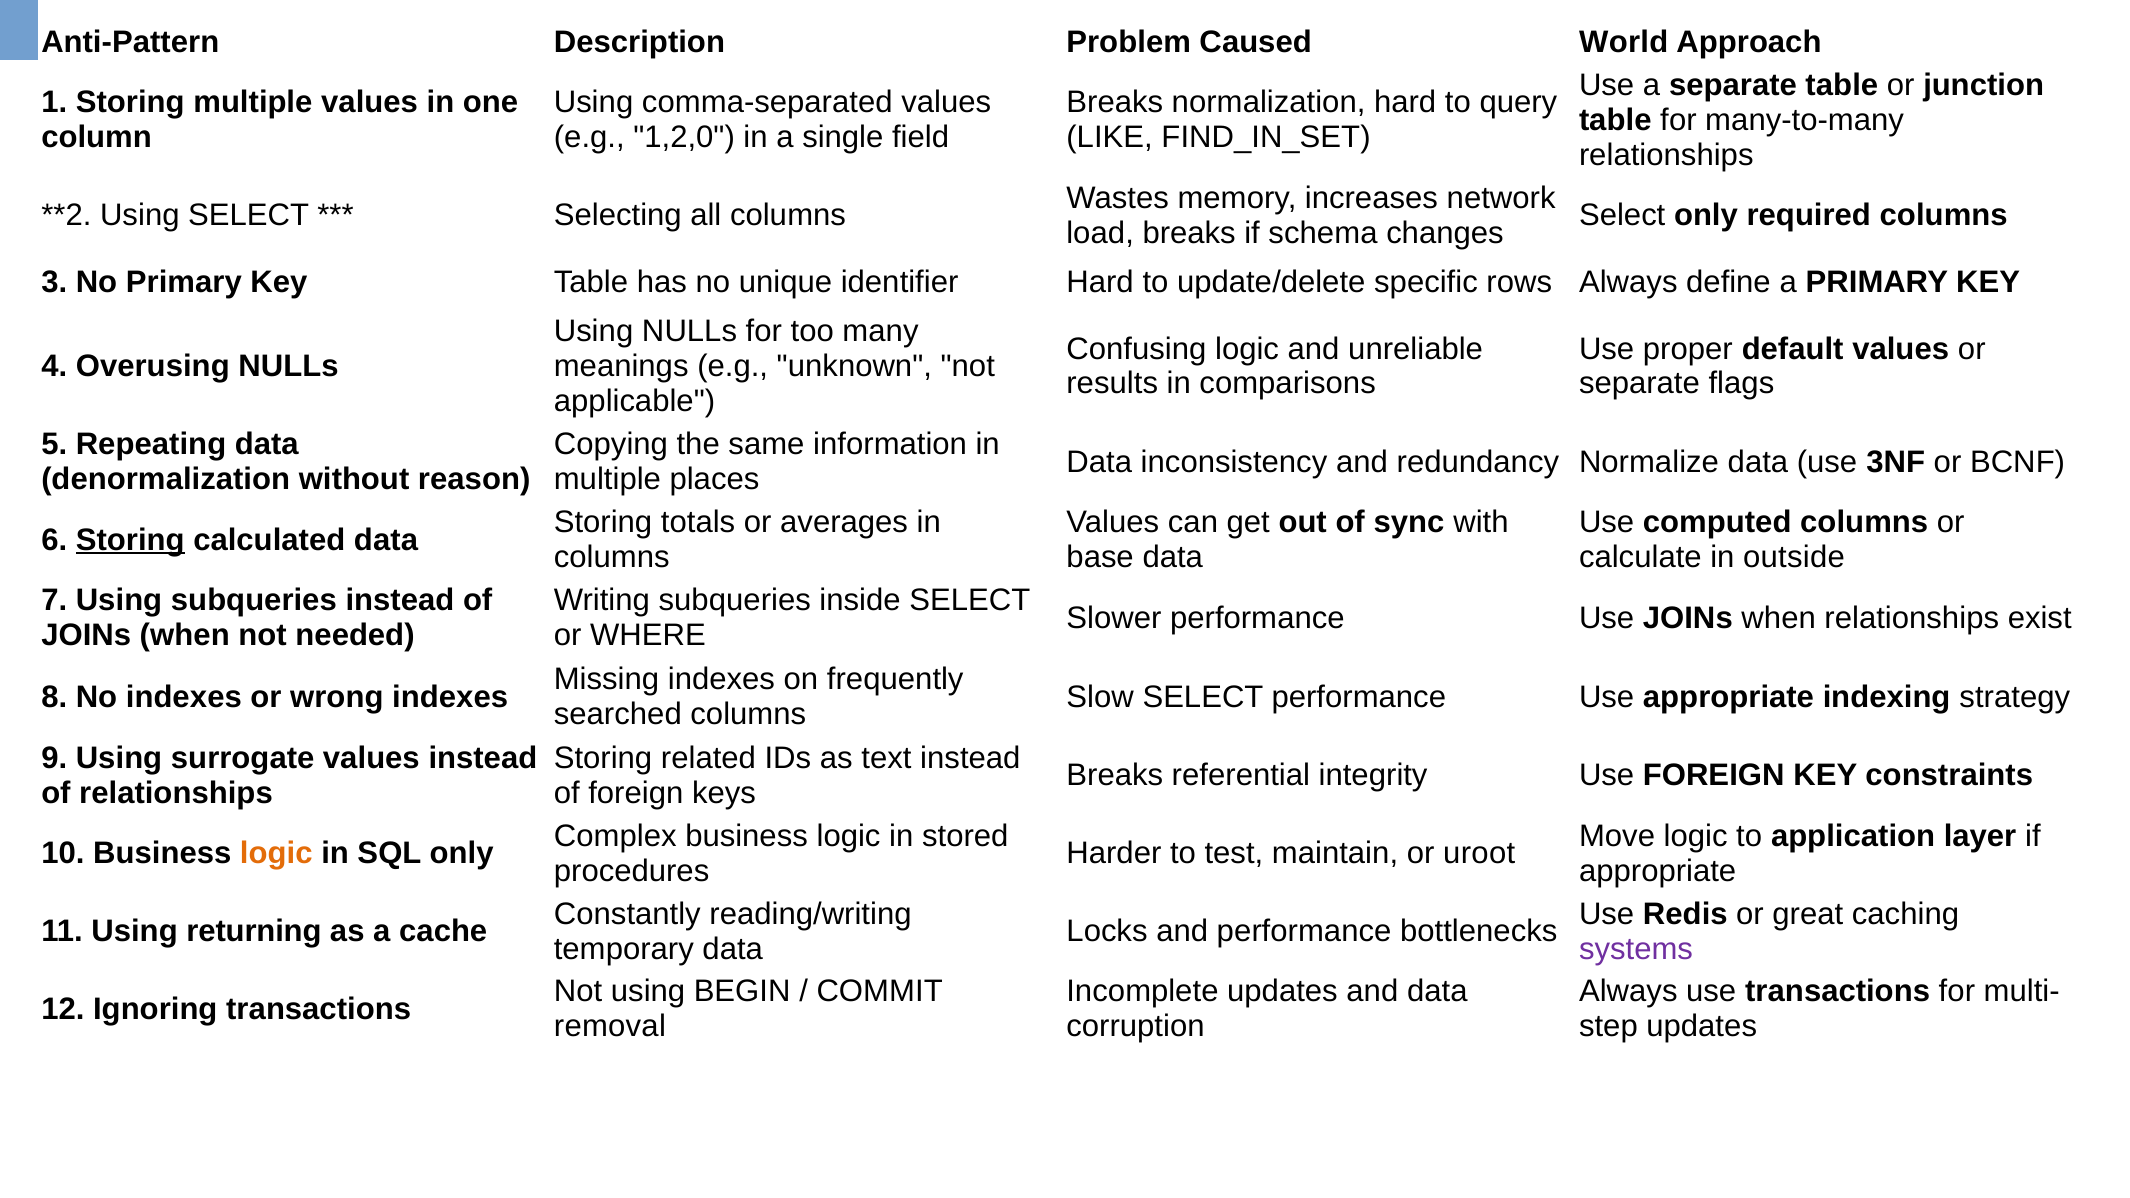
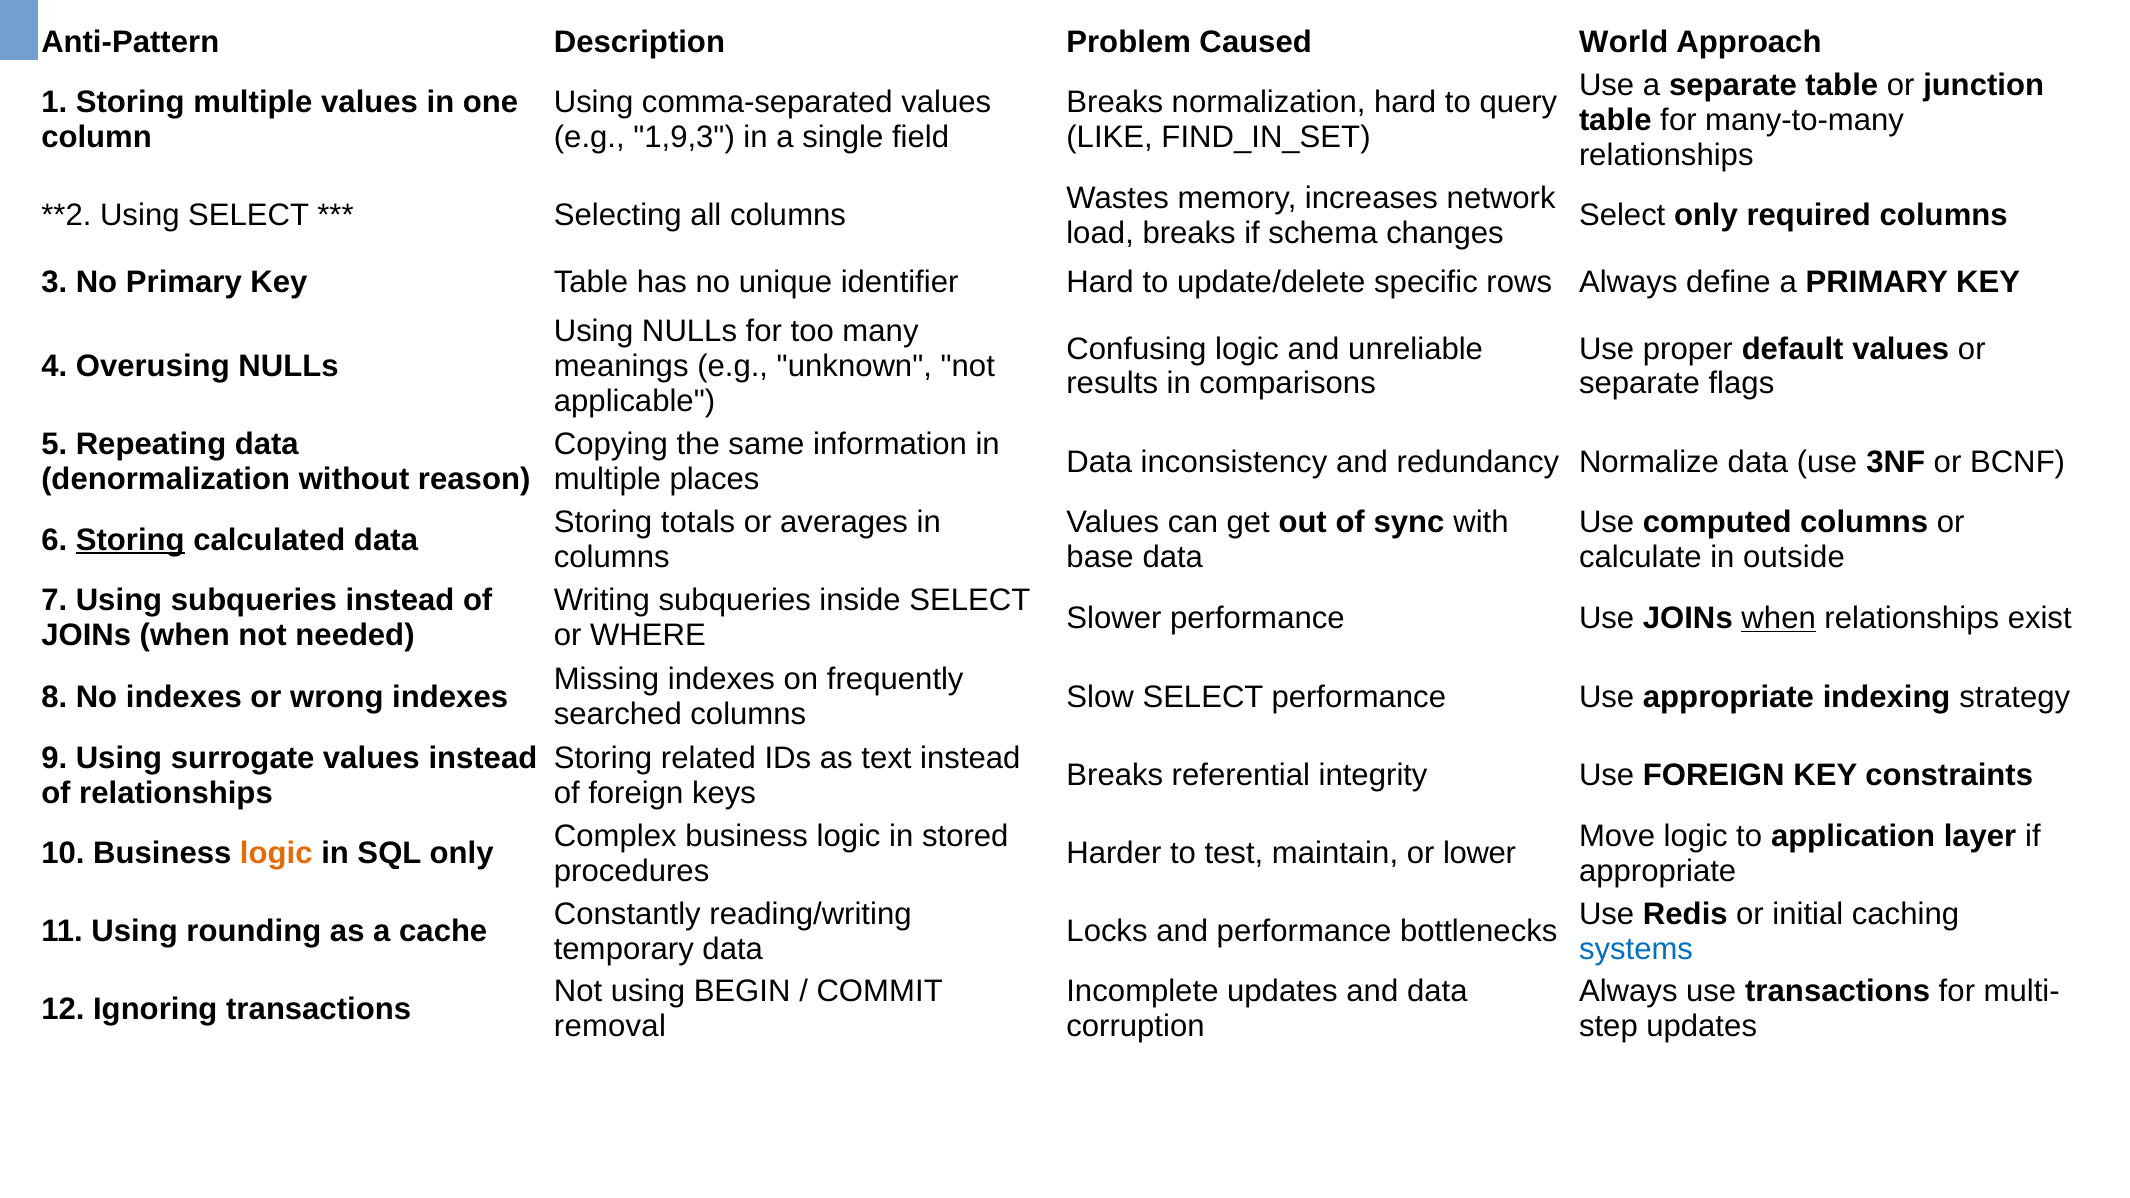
1,2,0: 1,2,0 -> 1,9,3 (684, 137)
when underline: none -> present (1779, 618)
uroot: uroot -> lower (1480, 854)
great: great -> initial (1808, 914)
returning: returning -> rounding (254, 931)
systems colour: purple -> blue (1636, 949)
